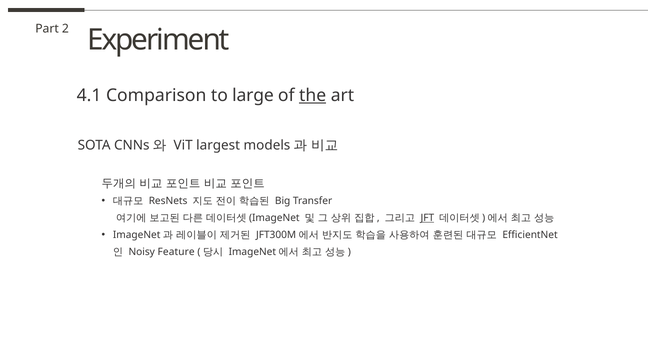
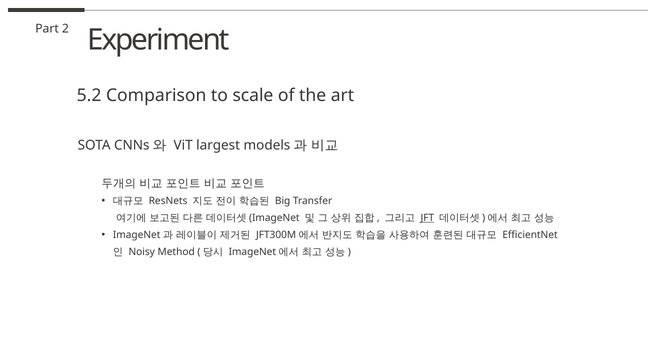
4.1: 4.1 -> 5.2 (89, 96)
large: large -> scale (253, 96)
the underline: present -> none (313, 96)
Feature: Feature -> Method (176, 252)
